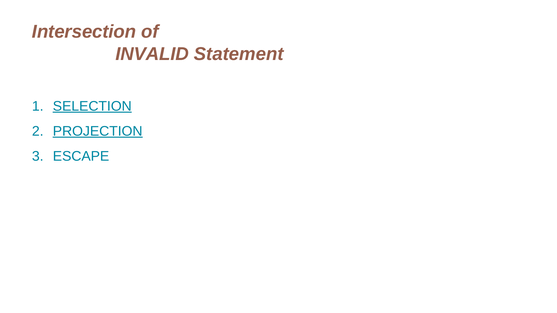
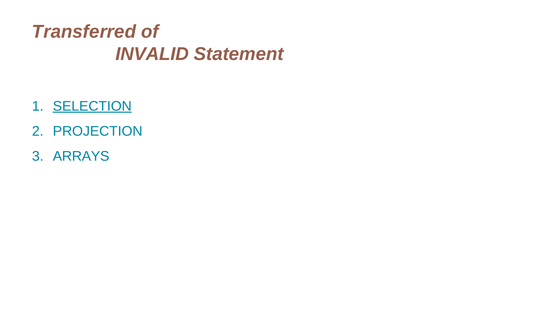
Intersection: Intersection -> Transferred (84, 32)
PROJECTION underline: present -> none (98, 131)
ESCAPE: ESCAPE -> ARRAYS (81, 156)
